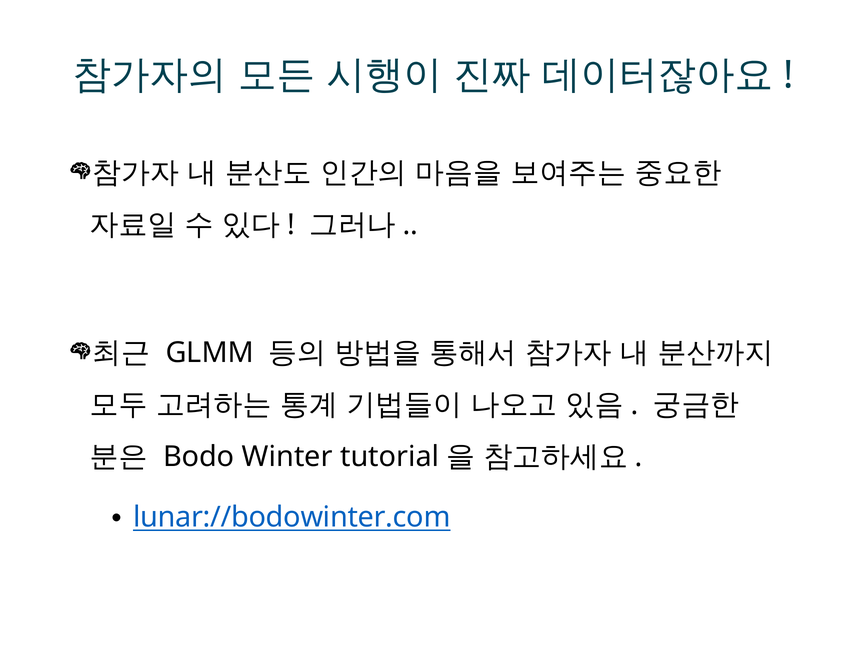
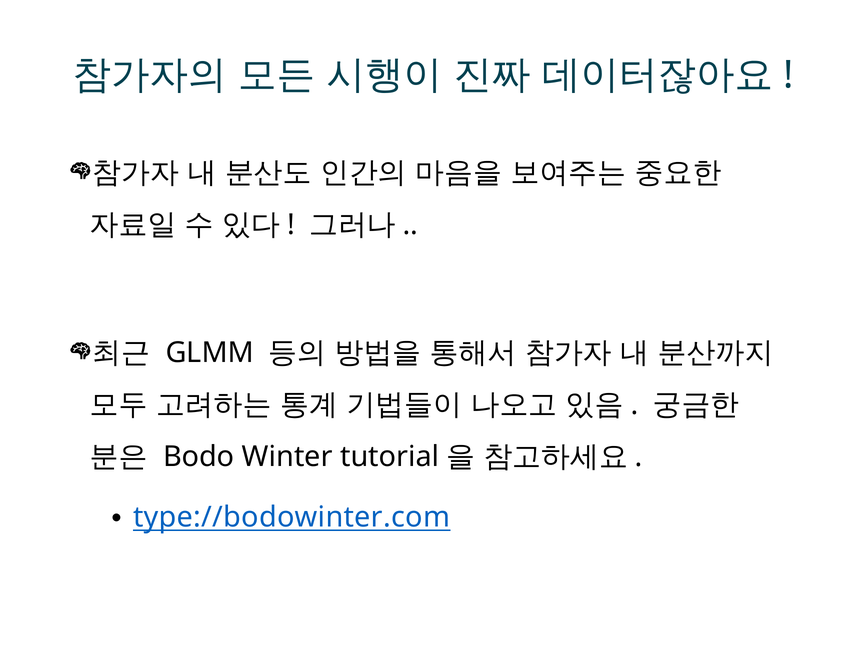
lunar://bodowinter.com: lunar://bodowinter.com -> type://bodowinter.com (292, 517)
